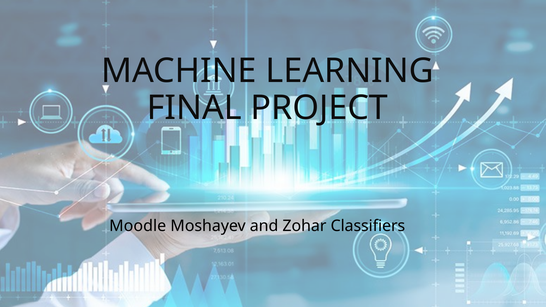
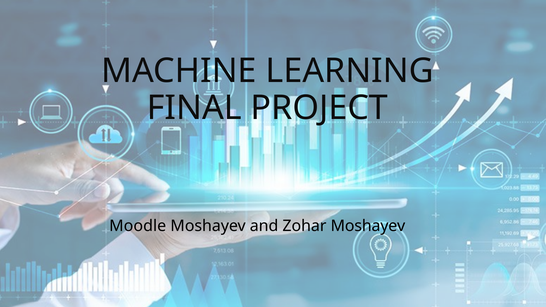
Zohar Classifiers: Classifiers -> Moshayev (368, 226)
